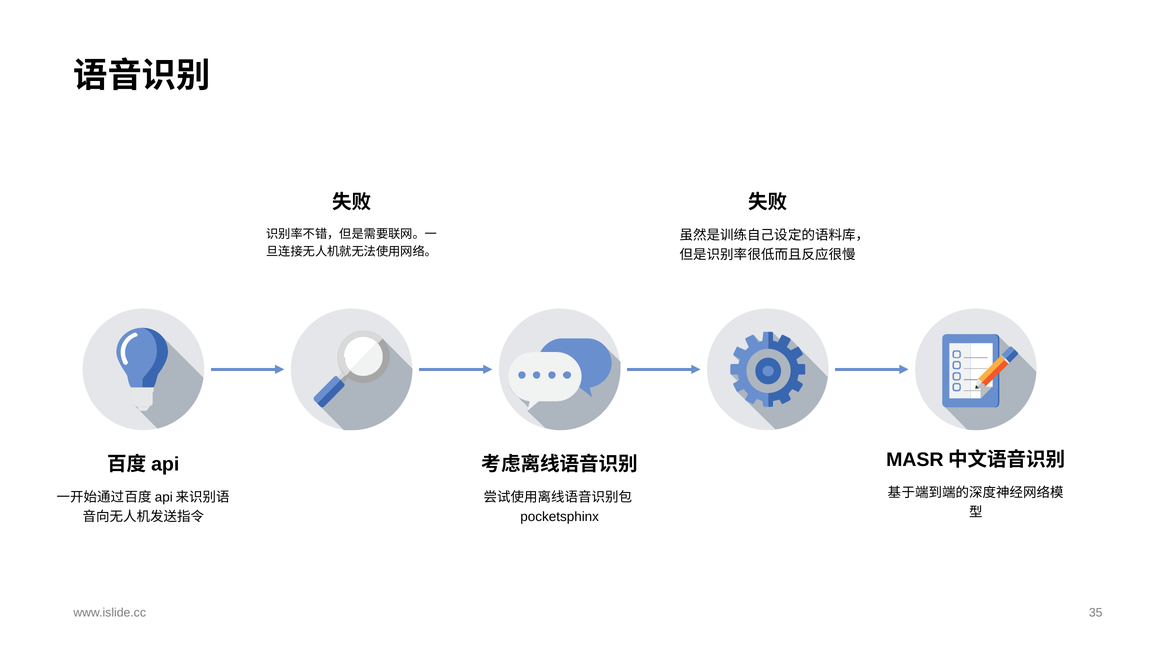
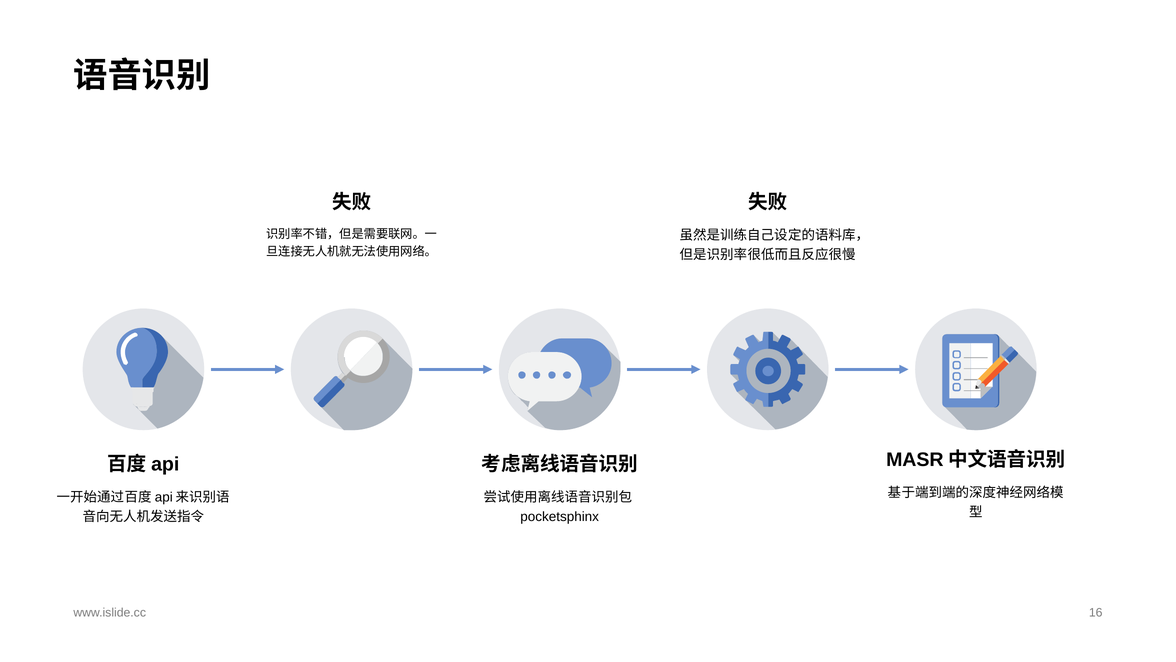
35: 35 -> 16 (1096, 612)
